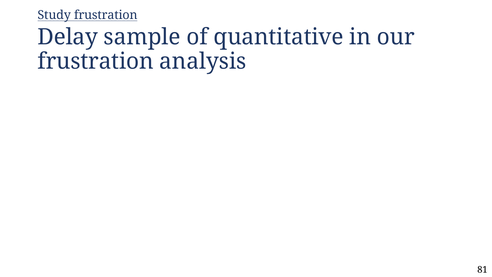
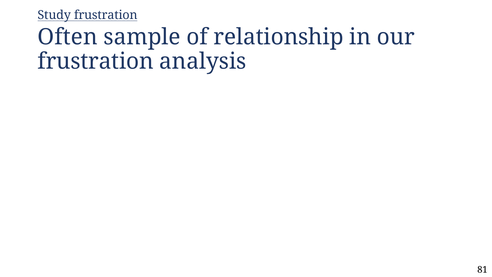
Delay: Delay -> Often (68, 37)
quantitative: quantitative -> relationship (279, 37)
